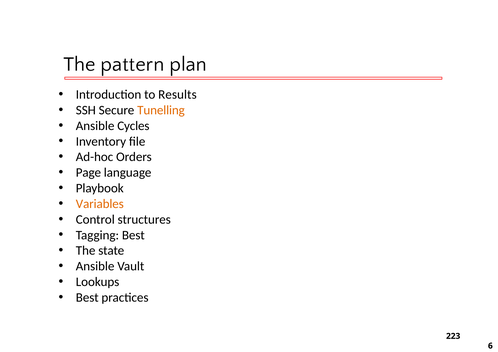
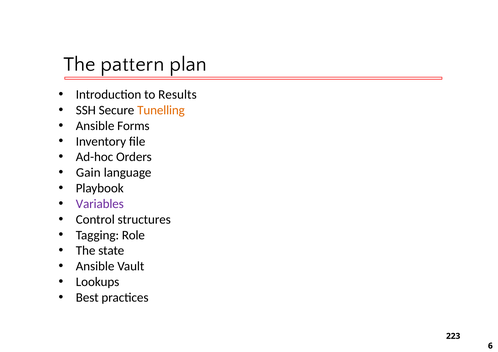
Cycles: Cycles -> Forms (133, 126)
Page: Page -> Gain (88, 173)
Variables colour: orange -> purple (100, 204)
Tagging Best: Best -> Role (133, 235)
